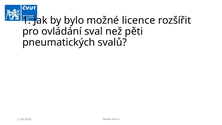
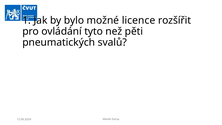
sval: sval -> tyto (94, 31)
